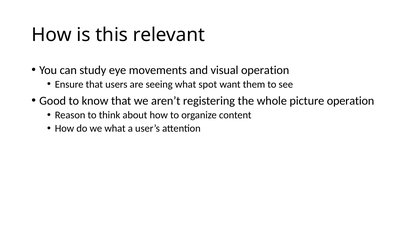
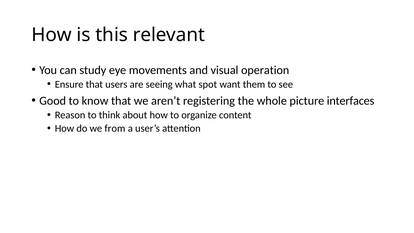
picture operation: operation -> interfaces (351, 101)
we what: what -> from (115, 128)
